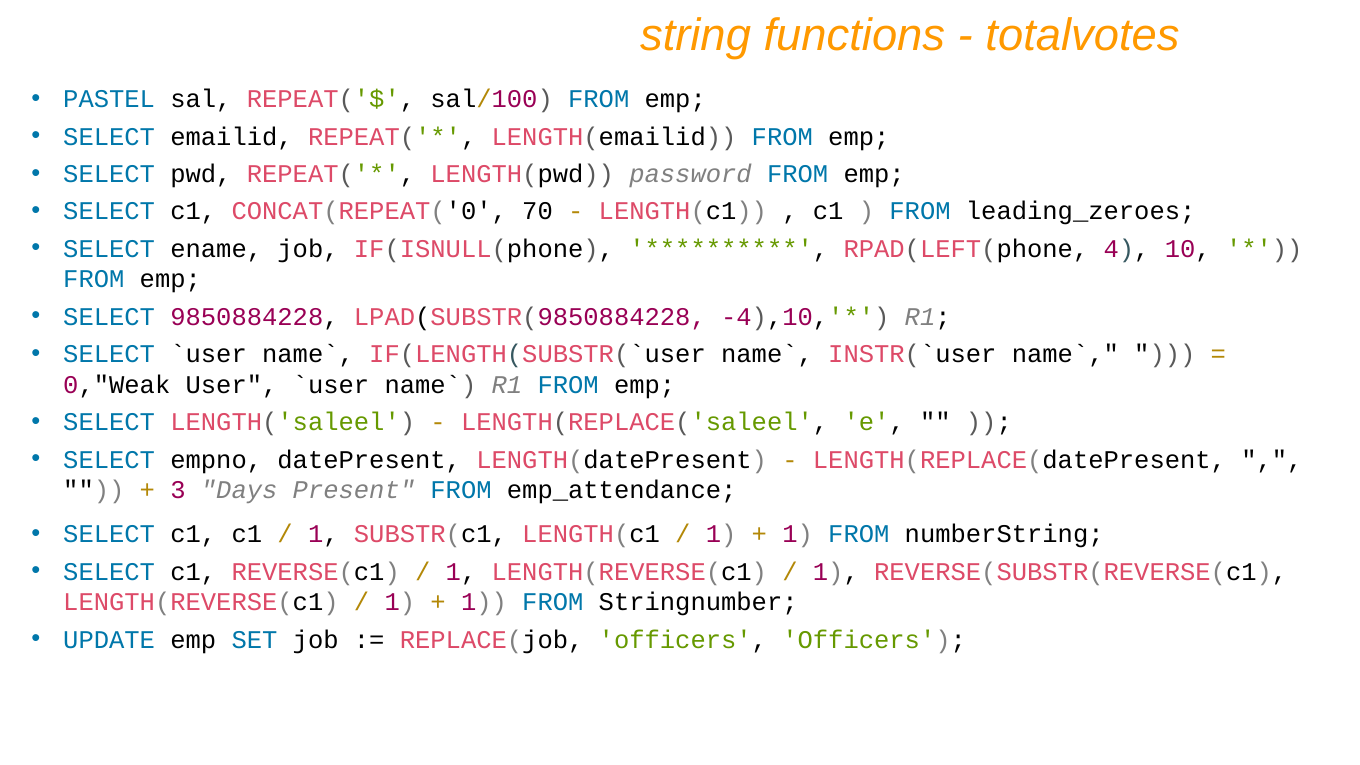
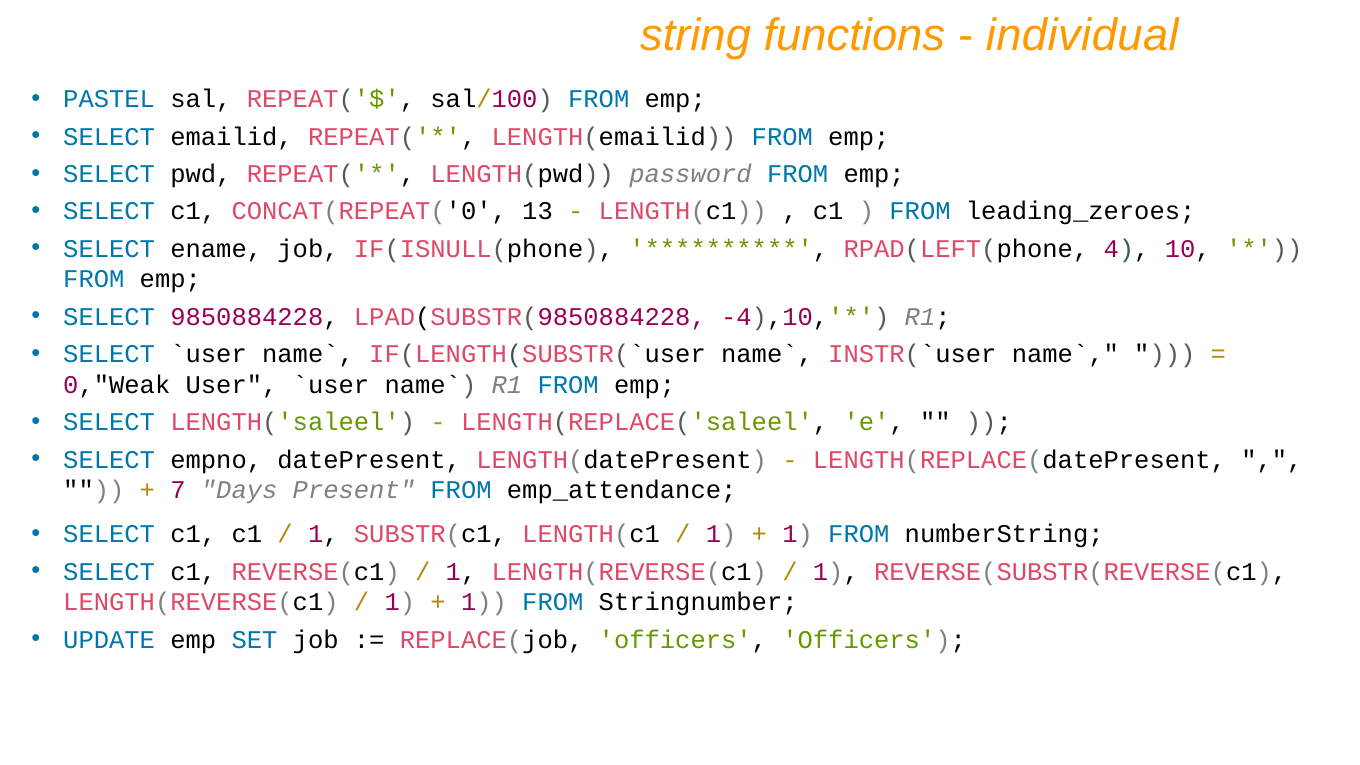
totalvotes: totalvotes -> individual (1082, 35)
70: 70 -> 13 (538, 211)
3: 3 -> 7 (178, 490)
